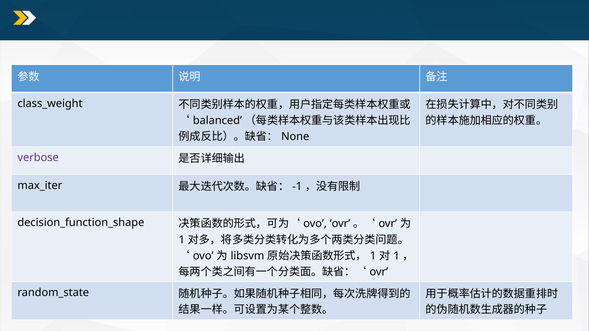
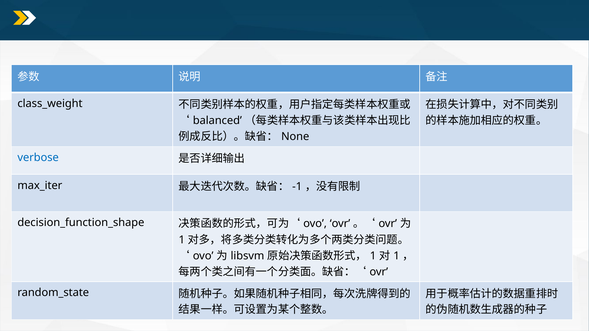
verbose colour: purple -> blue (38, 158)
